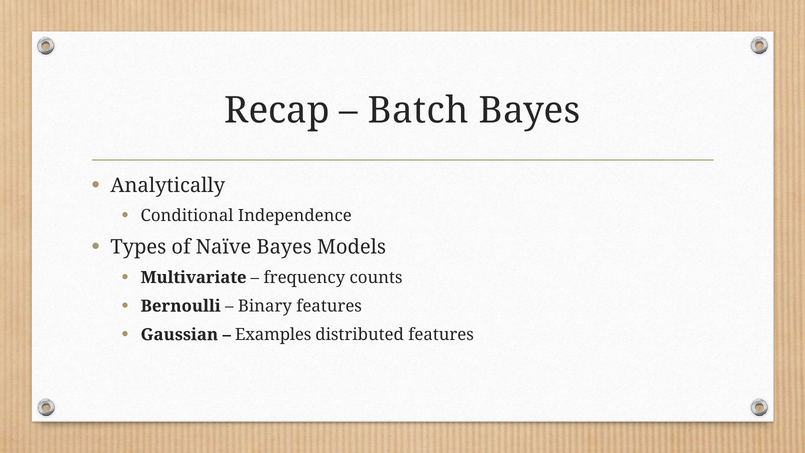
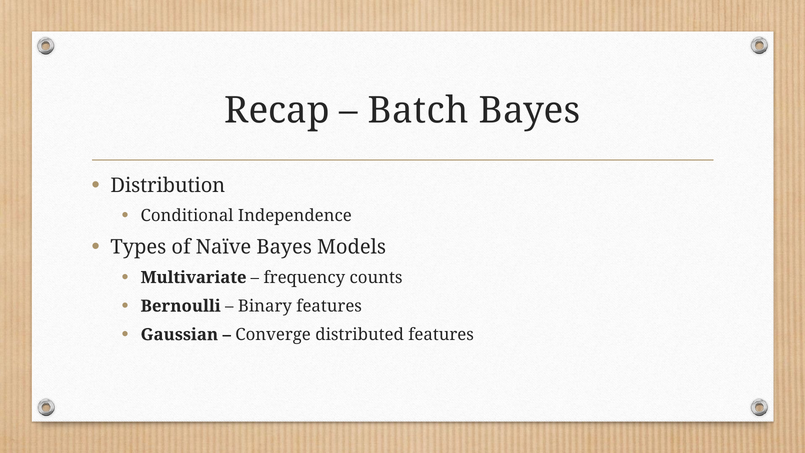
Analytically: Analytically -> Distribution (168, 185)
Examples: Examples -> Converge (273, 335)
